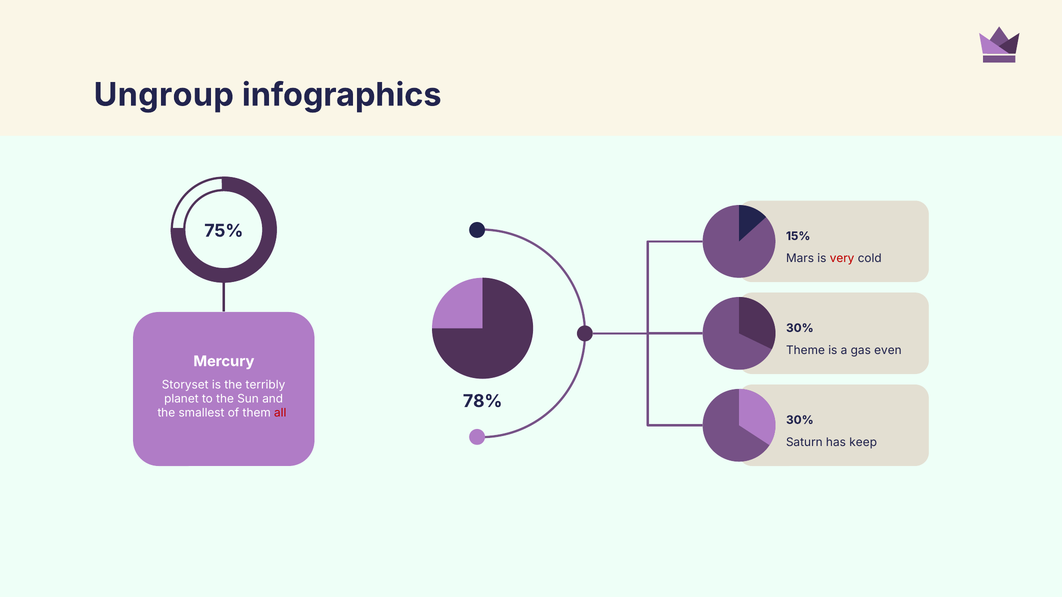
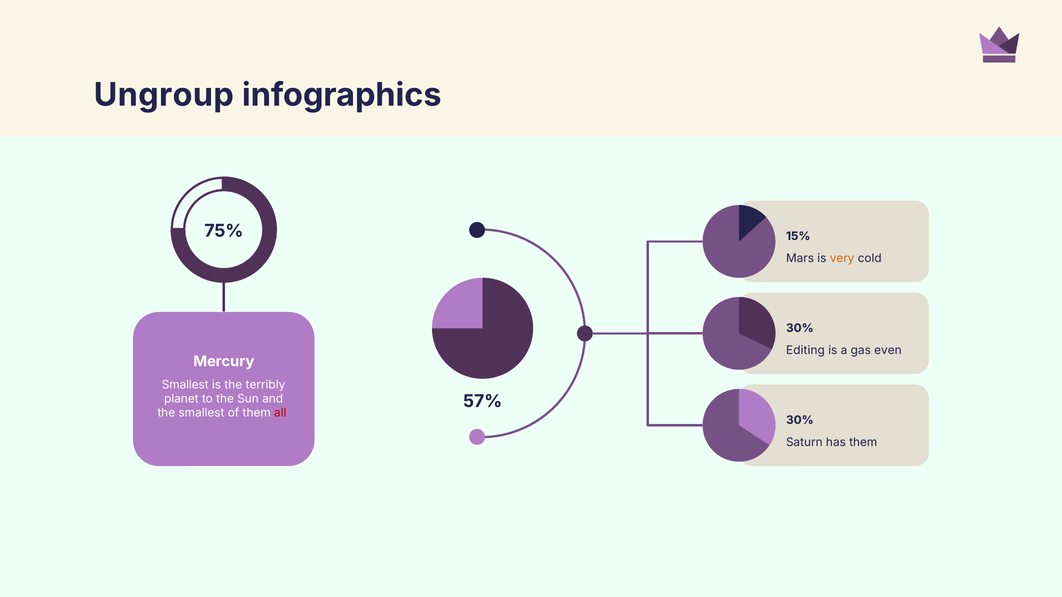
very colour: red -> orange (842, 259)
Theme: Theme -> Editing (805, 351)
Storyset: Storyset -> Smallest (185, 385)
78%: 78% -> 57% (483, 401)
has keep: keep -> them (863, 443)
